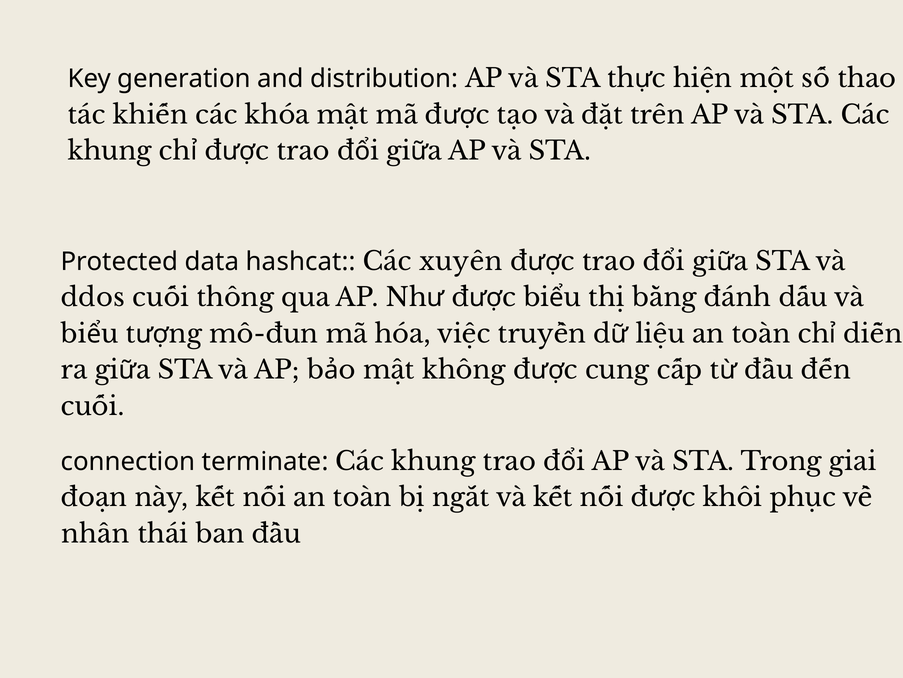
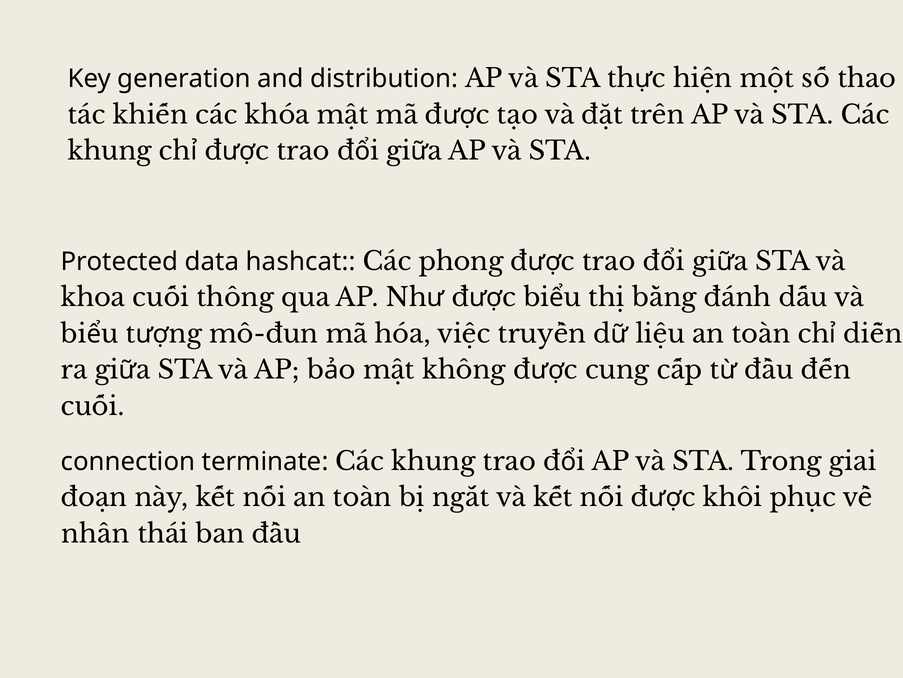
xuyên: xuyên -> phong (461, 261)
ddos: ddos -> khoa (93, 297)
